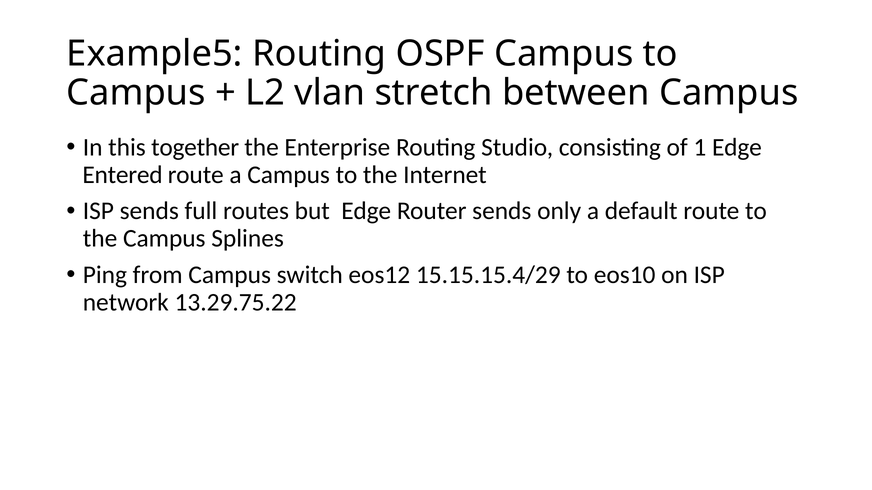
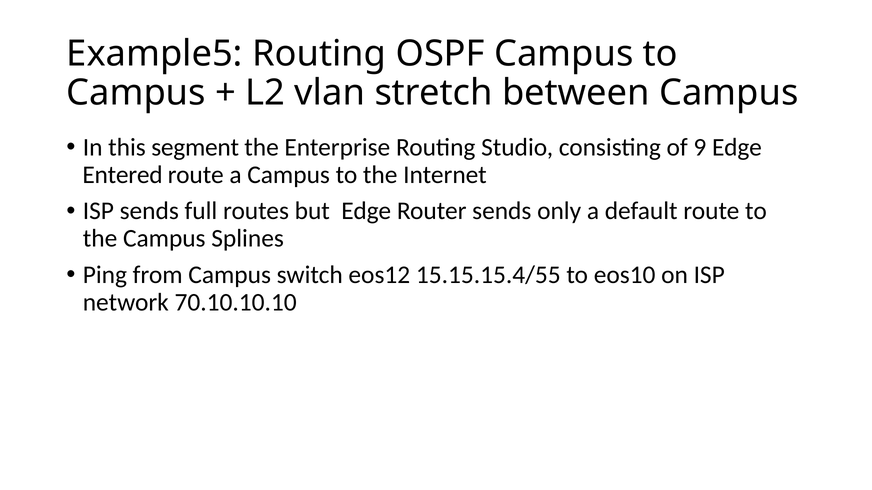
together: together -> segment (195, 147)
1: 1 -> 9 (700, 147)
15.15.15.4/29: 15.15.15.4/29 -> 15.15.15.4/55 (488, 275)
13.29.75.22: 13.29.75.22 -> 70.10.10.10 (236, 303)
